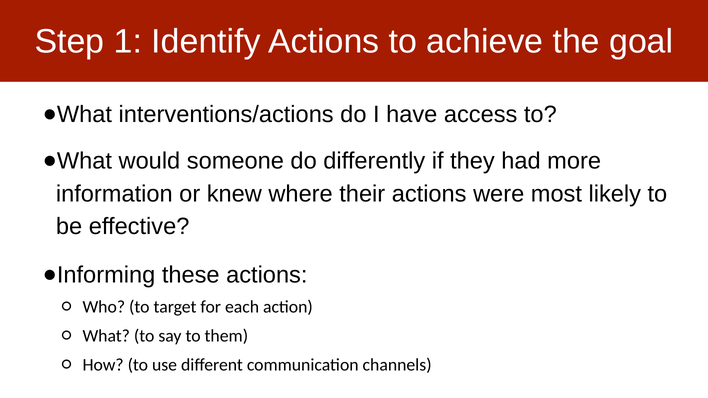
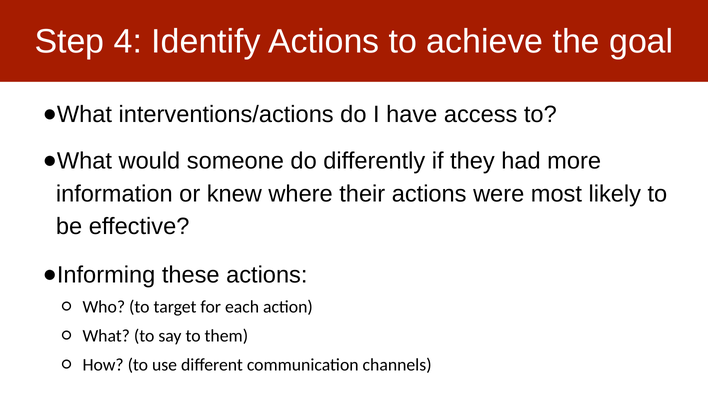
1: 1 -> 4 (128, 42)
